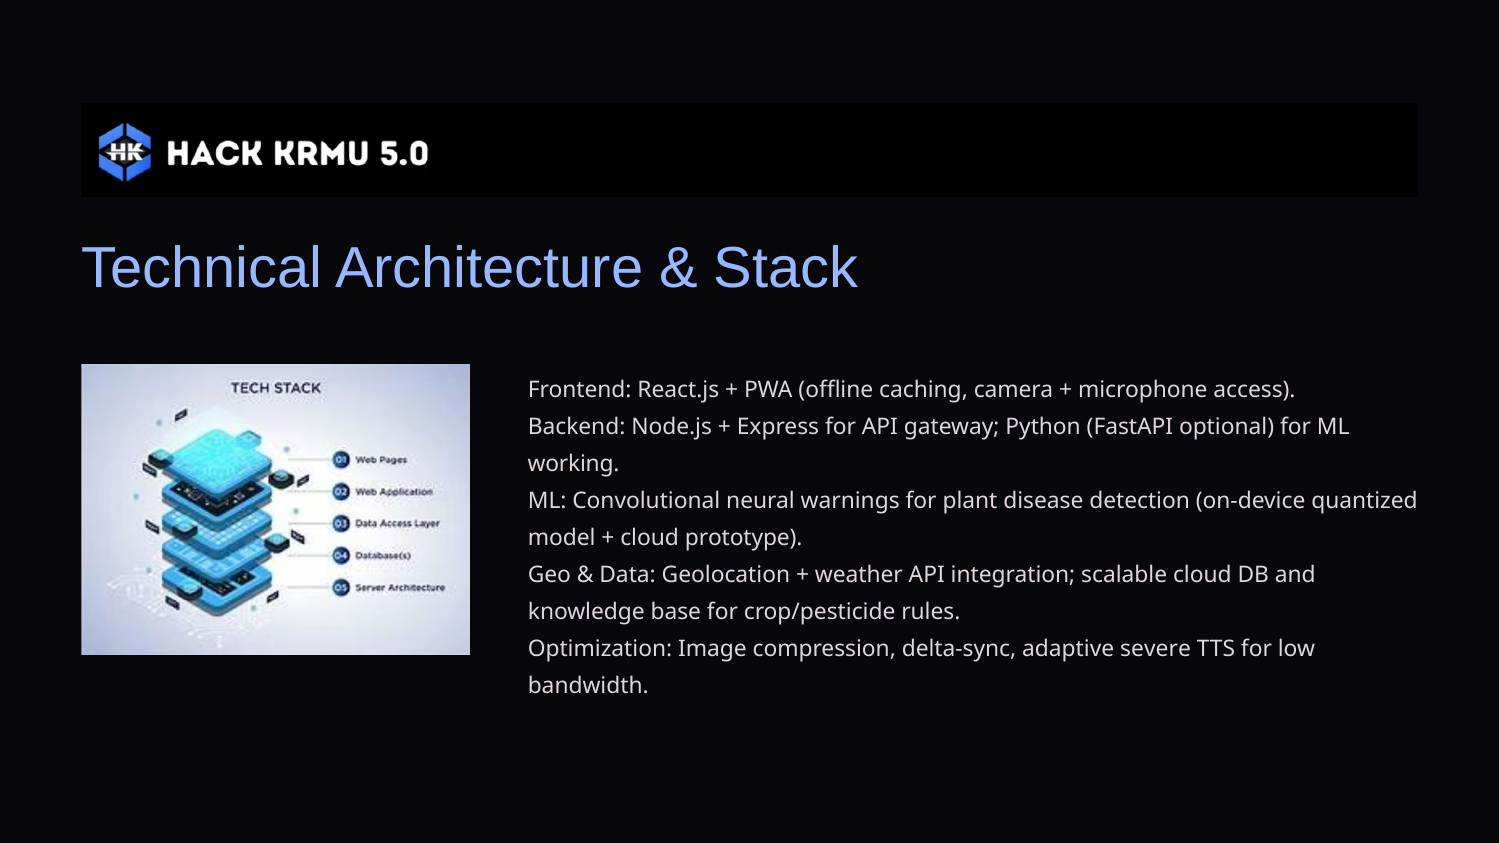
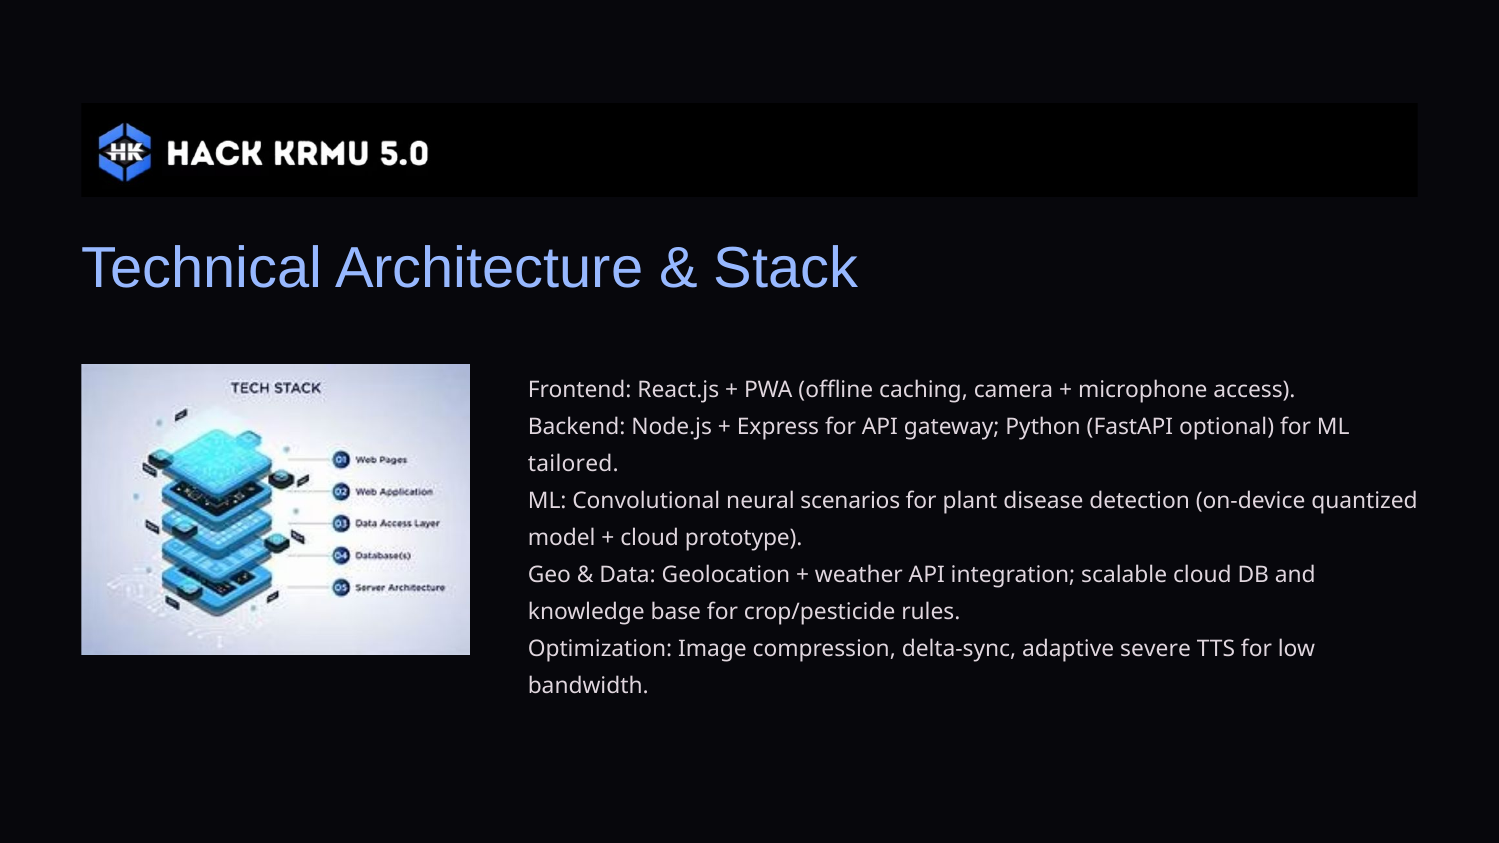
working: working -> tailored (573, 464)
warnings: warnings -> scenarios (850, 501)
